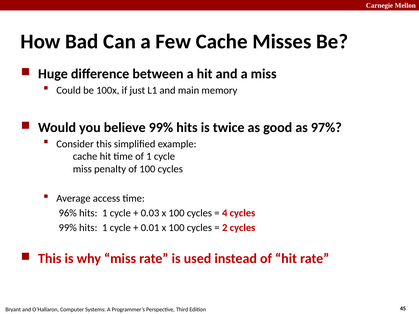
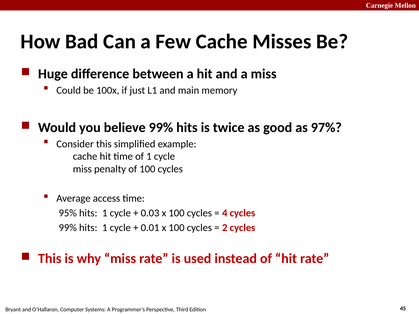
96%: 96% -> 95% (68, 213)
